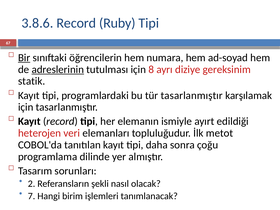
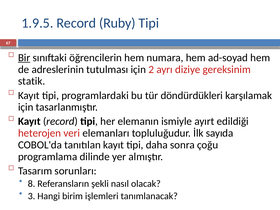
3.8.6: 3.8.6 -> 1.9.5 (37, 23)
adreslerinin underline: present -> none (58, 69)
8: 8 -> 2 (151, 69)
tür tasarlanmıştır: tasarlanmıştır -> döndürdükleri (192, 95)
metot: metot -> sayıda (220, 133)
2: 2 -> 8 (32, 184)
7: 7 -> 3 (32, 196)
